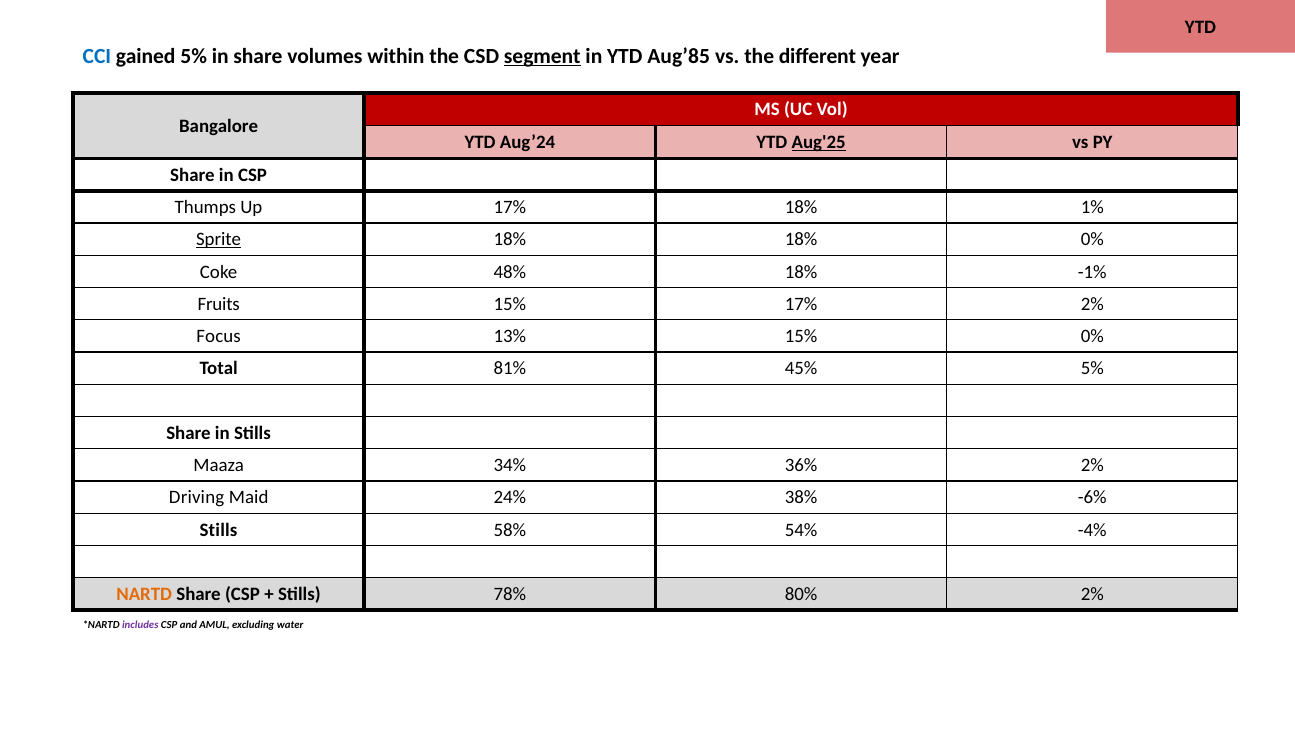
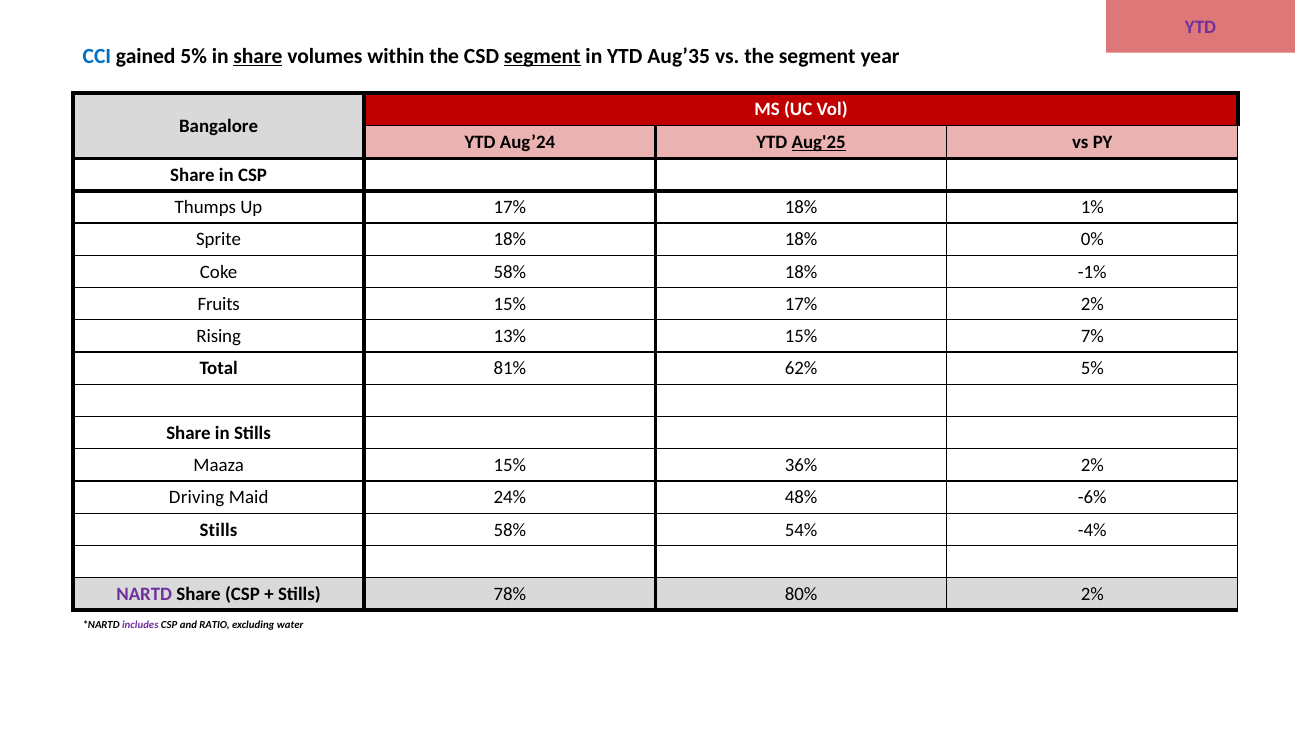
YTD colour: black -> purple (1200, 28)
share underline: none -> present (258, 56)
Aug’85: Aug’85 -> Aug’35 (679, 56)
the different: different -> segment (817, 56)
Sprite underline: present -> none (219, 239)
Coke 48%: 48% -> 58% (510, 272)
Focus: Focus -> Rising (219, 336)
15% 0%: 0% -> 7% (1092, 336)
45%: 45% -> 62% (801, 368)
Maaza 34%: 34% -> 15% (510, 465)
38%: 38% -> 48% (801, 497)
NARTD colour: orange -> purple (144, 594)
AMUL: AMUL -> RATIO (215, 625)
